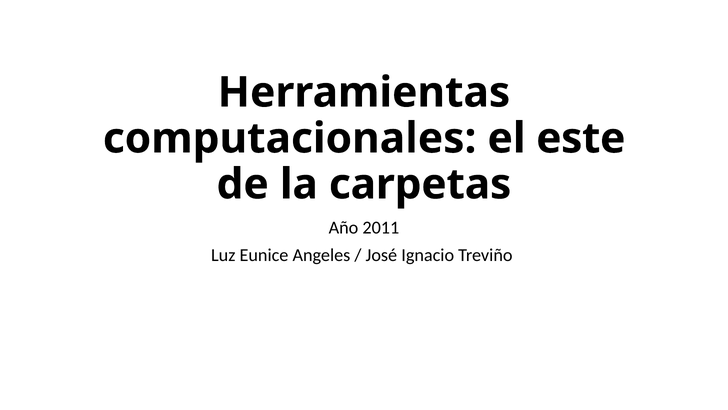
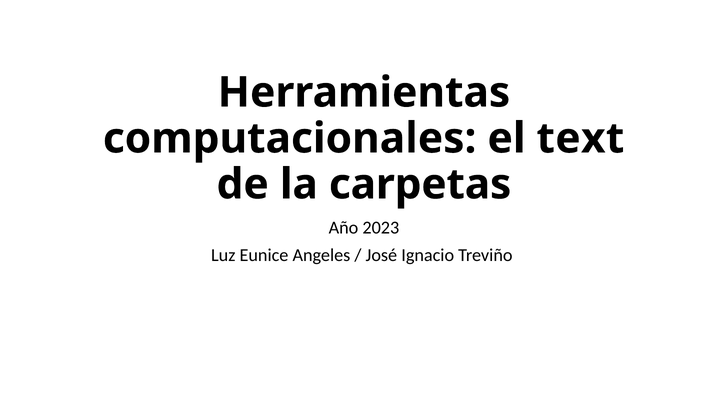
este: este -> text (580, 138)
2011: 2011 -> 2023 (381, 228)
